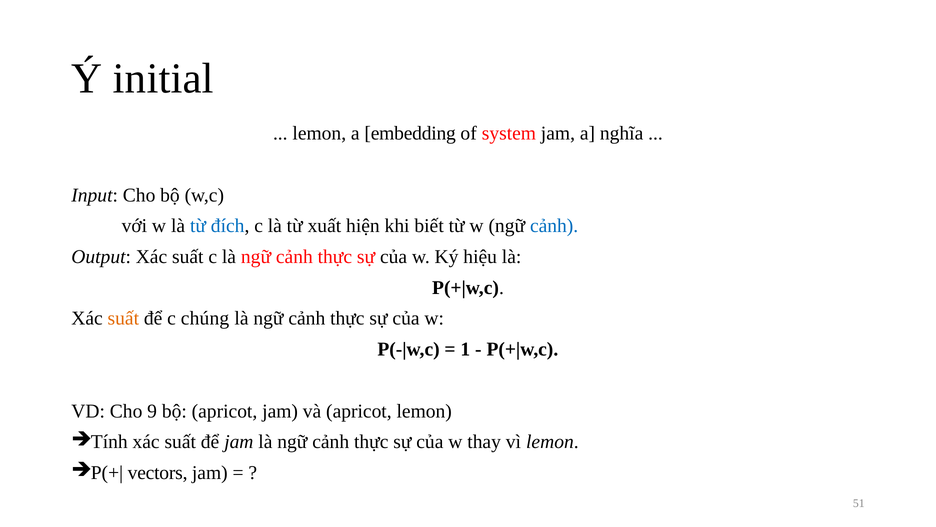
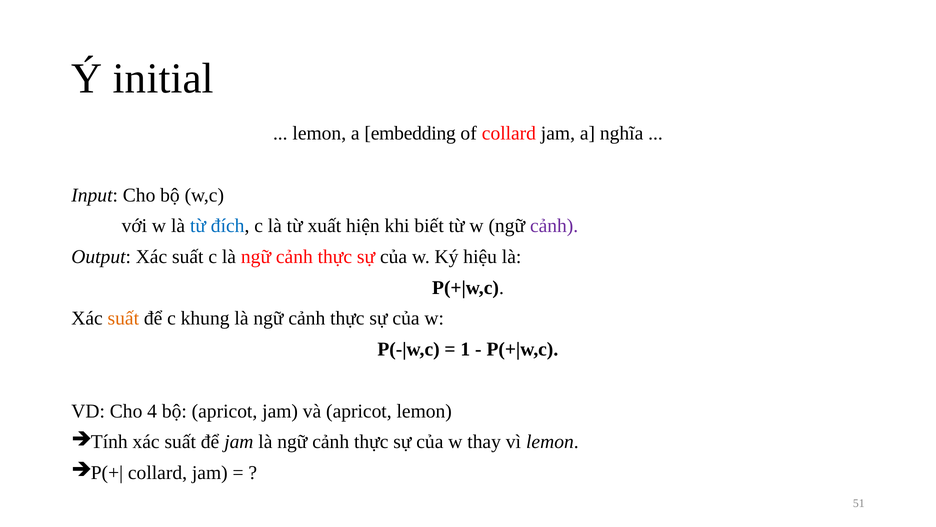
of system: system -> collard (509, 133)
cảnh colour: blue -> purple (554, 226)
chúng: chúng -> khung (205, 318)
9: 9 -> 4 (152, 411)
vectors: vectors -> collard (157, 472)
